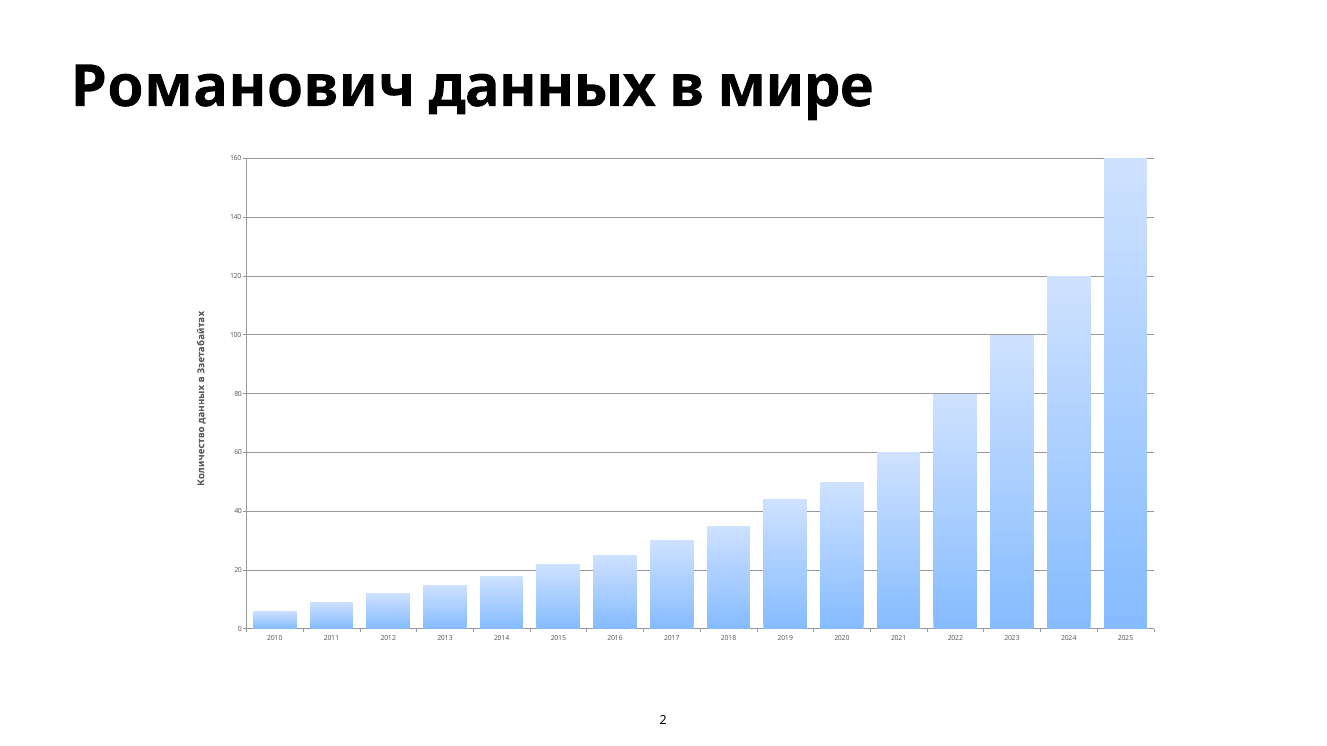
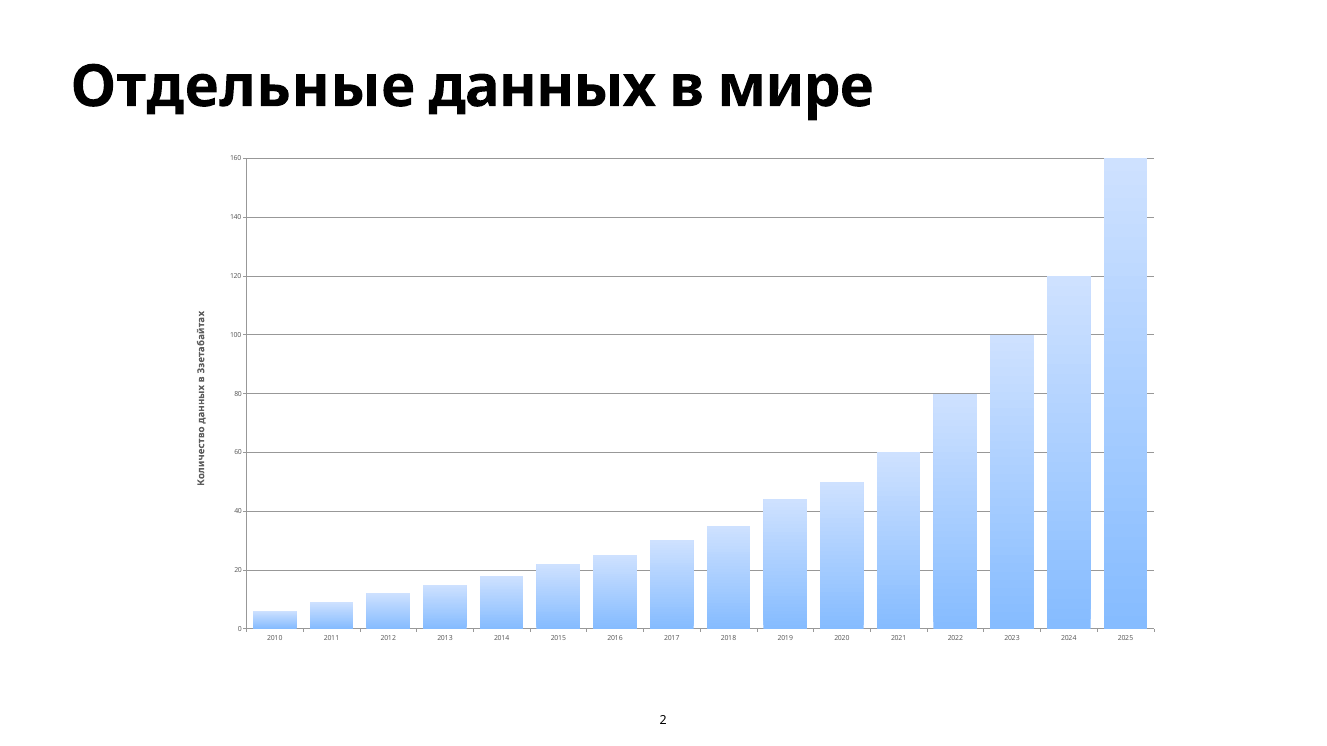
Романович: Романович -> Отдельные (243, 87)
